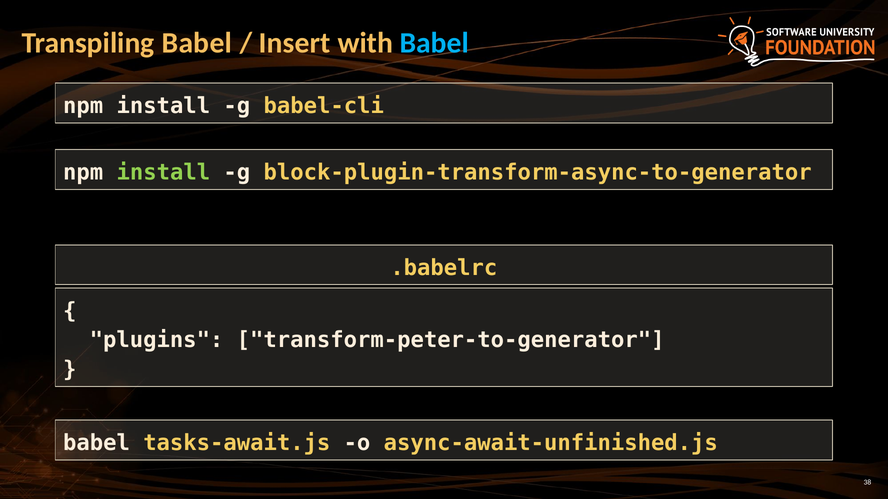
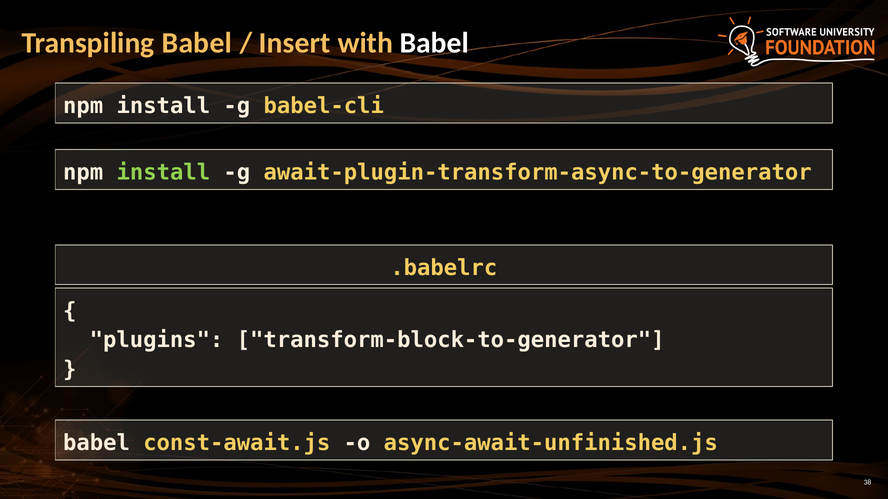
Babel colour: light blue -> white (434, 43)
block-plugin-transform-async-to-generator: block-plugin-transform-async-to-generator -> await-plugin-transform-async-to-generator (538, 173)
transform-peter-to-generator: transform-peter-to-generator -> transform-block-to-generator (451, 341)
tasks-await.js: tasks-await.js -> const-await.js (237, 443)
